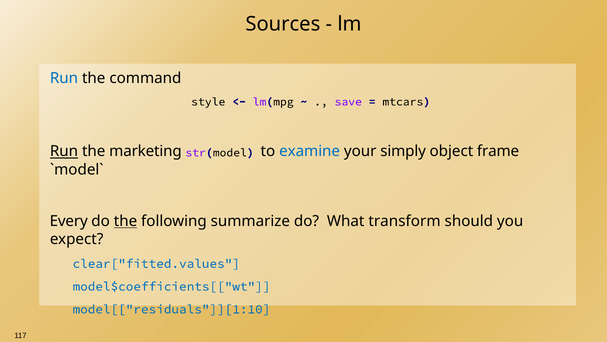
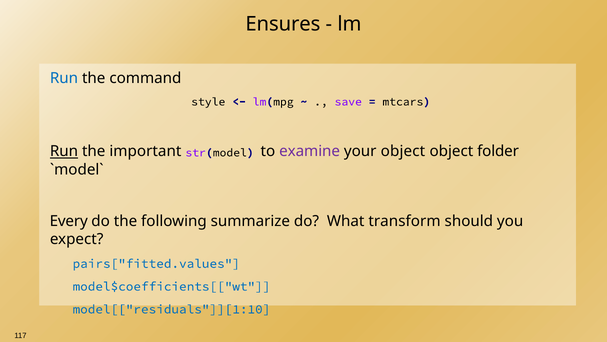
Sources: Sources -> Ensures (283, 24)
marketing: marketing -> important (145, 151)
examine colour: blue -> purple (310, 151)
your simply: simply -> object (403, 151)
frame: frame -> folder (498, 151)
the underline: present -> none (126, 221)
clear["fitted.values: clear["fitted.values -> pairs["fitted.values (156, 263)
